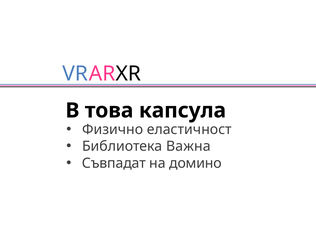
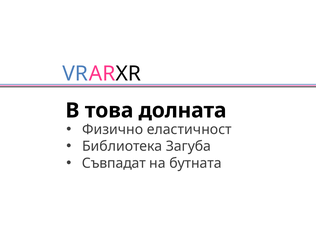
капсула: капсула -> долната (183, 110)
Важна: Важна -> Загуба (188, 146)
домино: домино -> бутната (195, 163)
